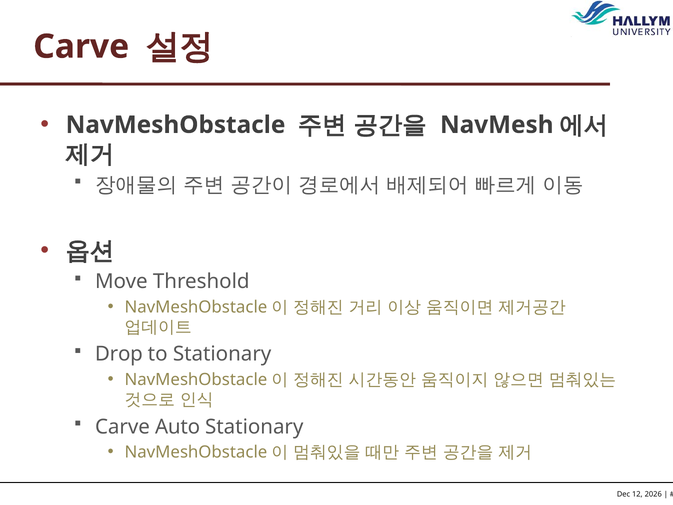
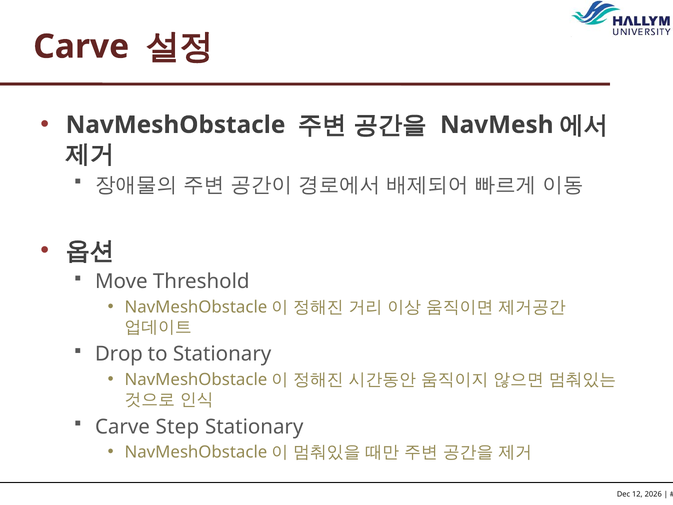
Auto: Auto -> Step (177, 427)
